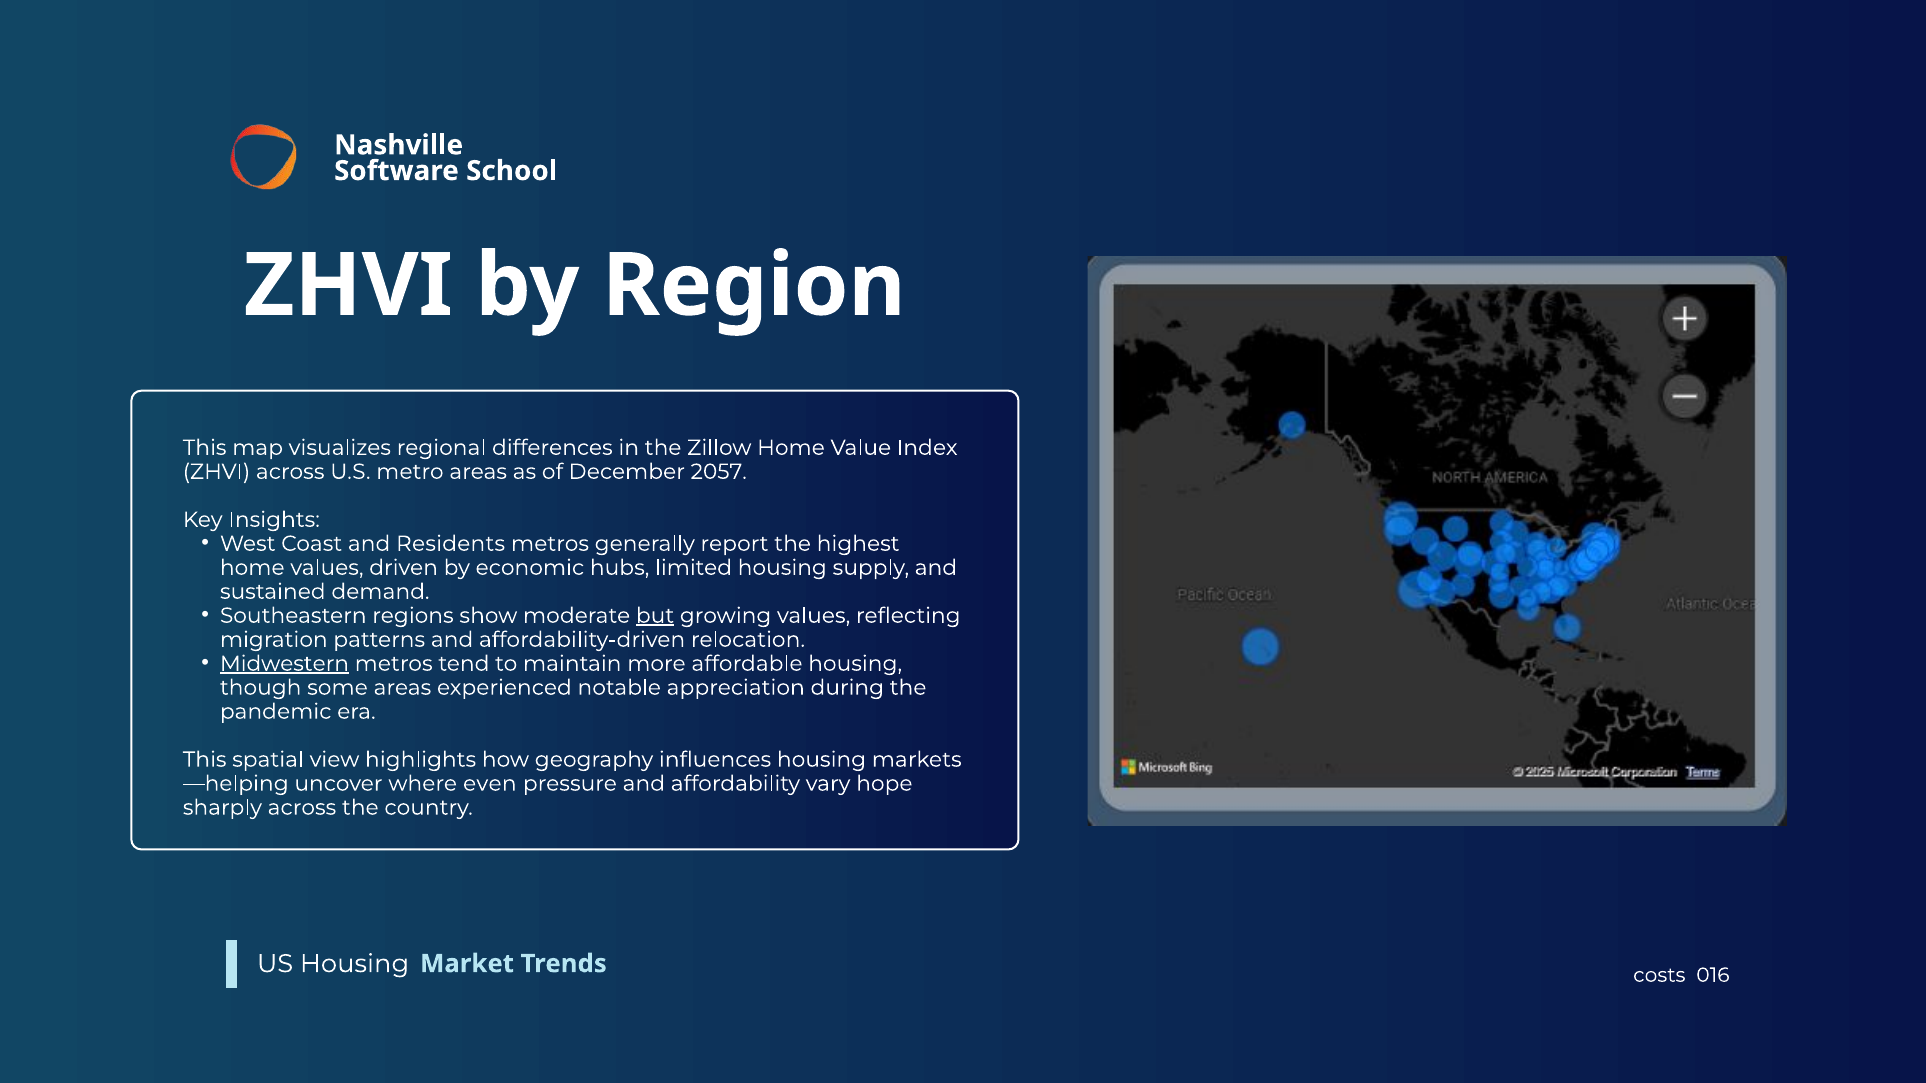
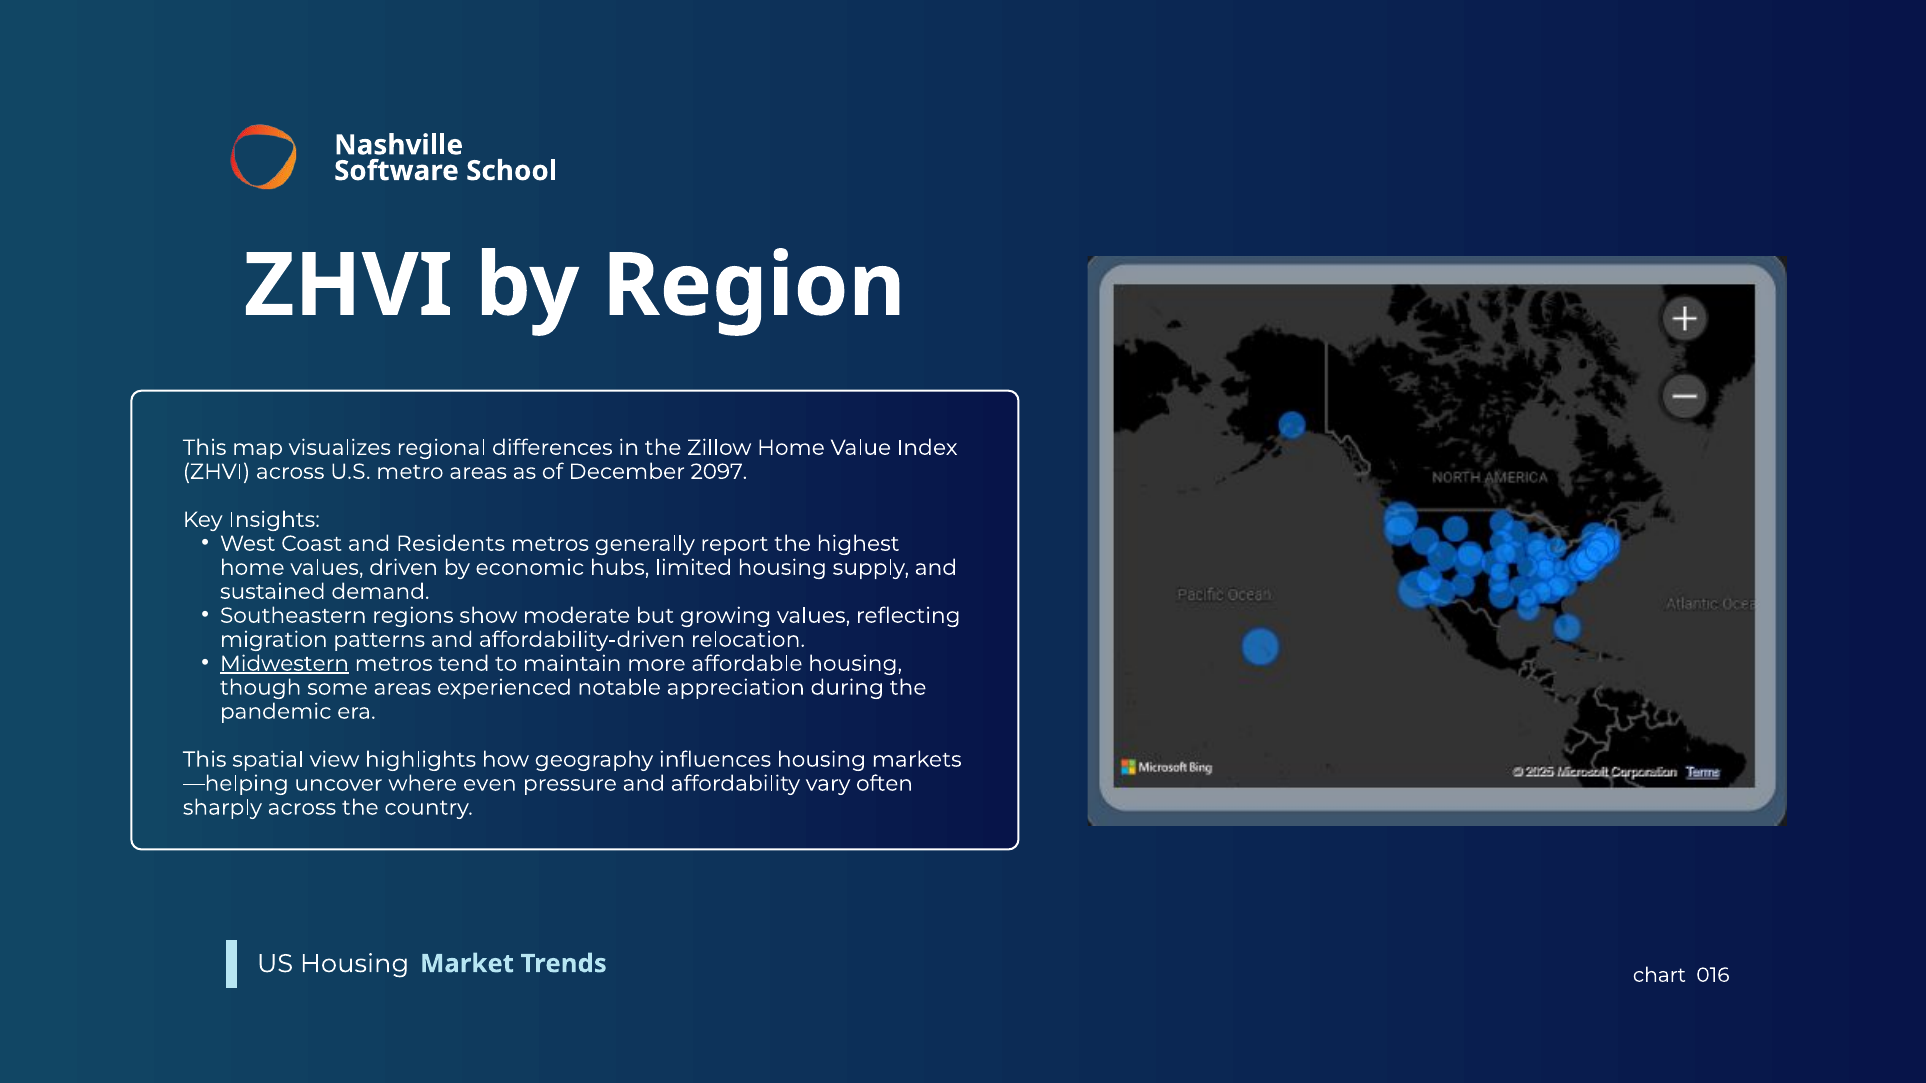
2057: 2057 -> 2097 (719, 472)
but underline: present -> none (655, 616)
hope: hope -> often (884, 784)
costs: costs -> chart (1659, 975)
